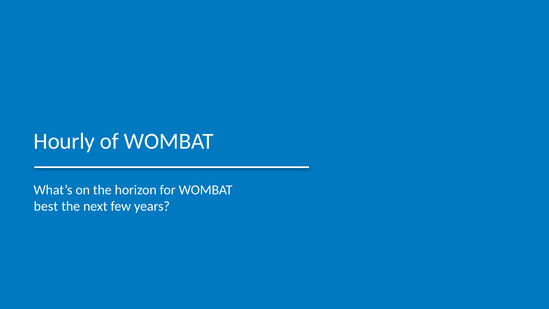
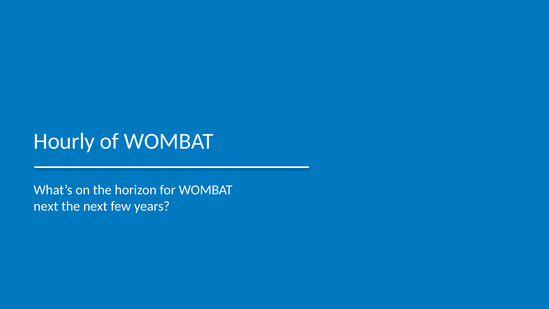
best: best -> next (46, 206)
